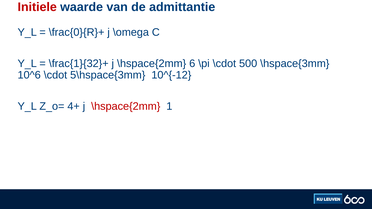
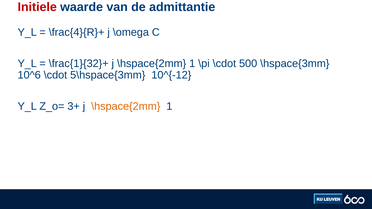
\frac{0}{R}+: \frac{0}{R}+ -> \frac{4}{R}+ (77, 32)
\frac{1}{32}+ j \hspace{2mm 6: 6 -> 1 (192, 63)
4+: 4+ -> 3+ (74, 106)
\hspace{2mm colour: red -> orange (126, 106)
